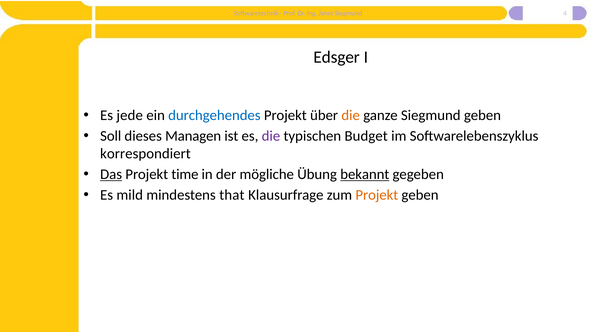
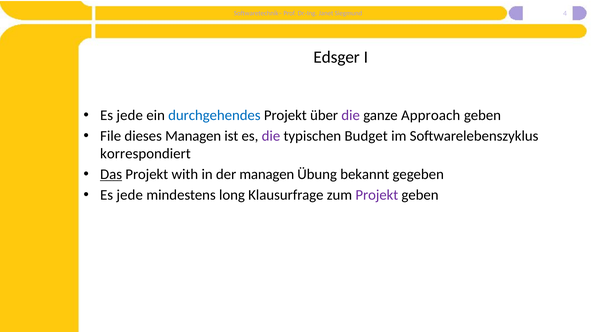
die colour: orange -> purple (351, 116)
ganze Siegmund: Siegmund -> Approach (431, 116)
Soll: Soll -> File (111, 136)
time: time -> with (185, 175)
der mögliche: mögliche -> managen (267, 175)
bekannt underline: present -> none (365, 175)
mild: mild -> jede (130, 195)
that: that -> long (232, 195)
Projekt colour: orange -> purple (377, 195)
